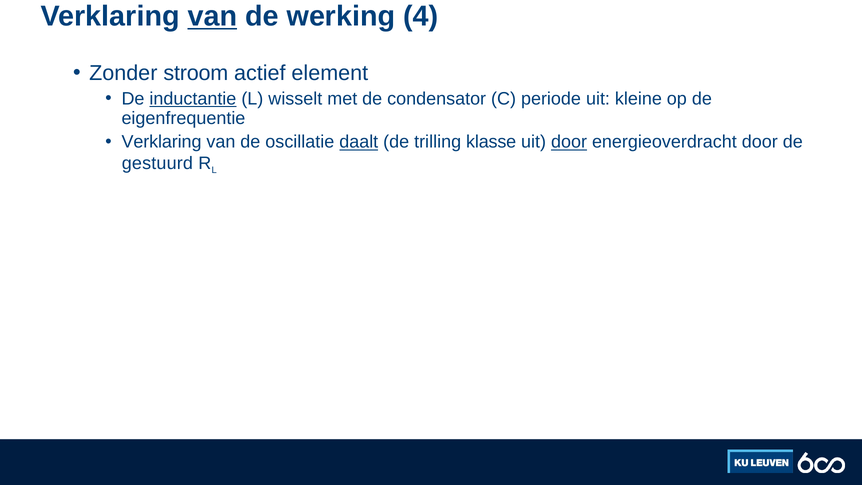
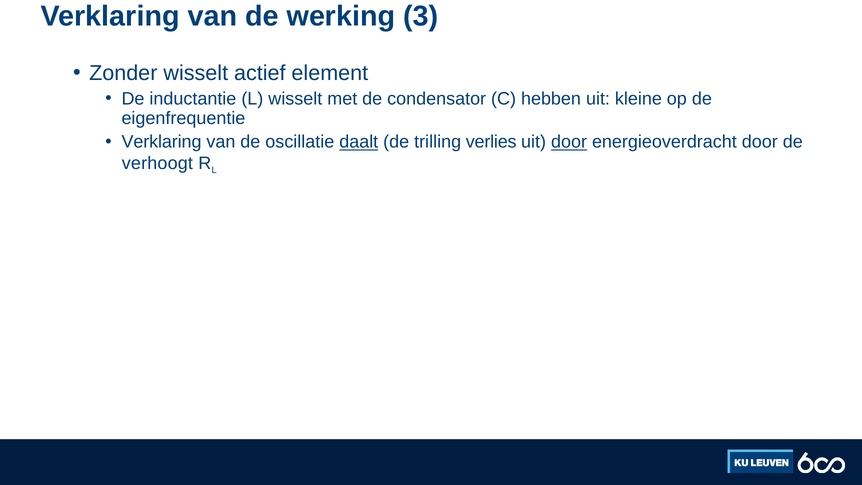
van underline: present -> none (212, 16)
4: 4 -> 3 (421, 16)
Zonder stroom: stroom -> wisselt (196, 73)
inductantie underline: present -> none (193, 99)
periode: periode -> hebben (551, 99)
klasse: klasse -> verlies (491, 142)
gestuurd: gestuurd -> verhoogt (157, 163)
